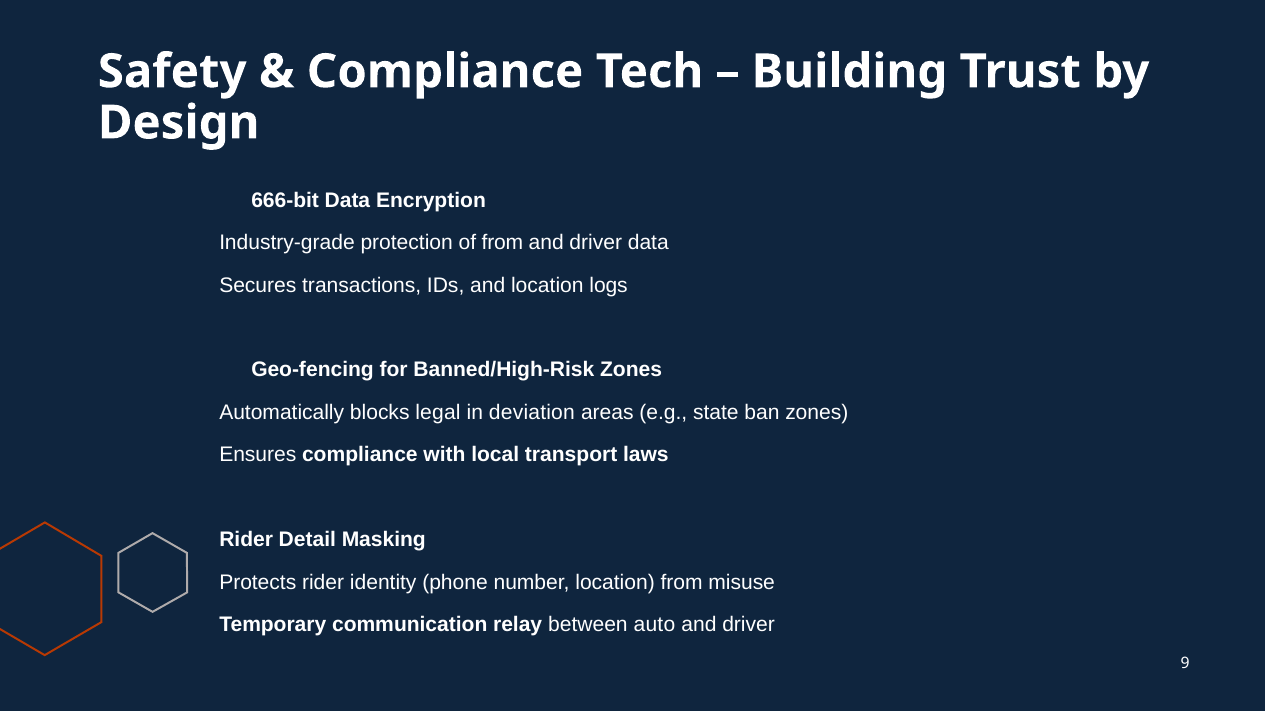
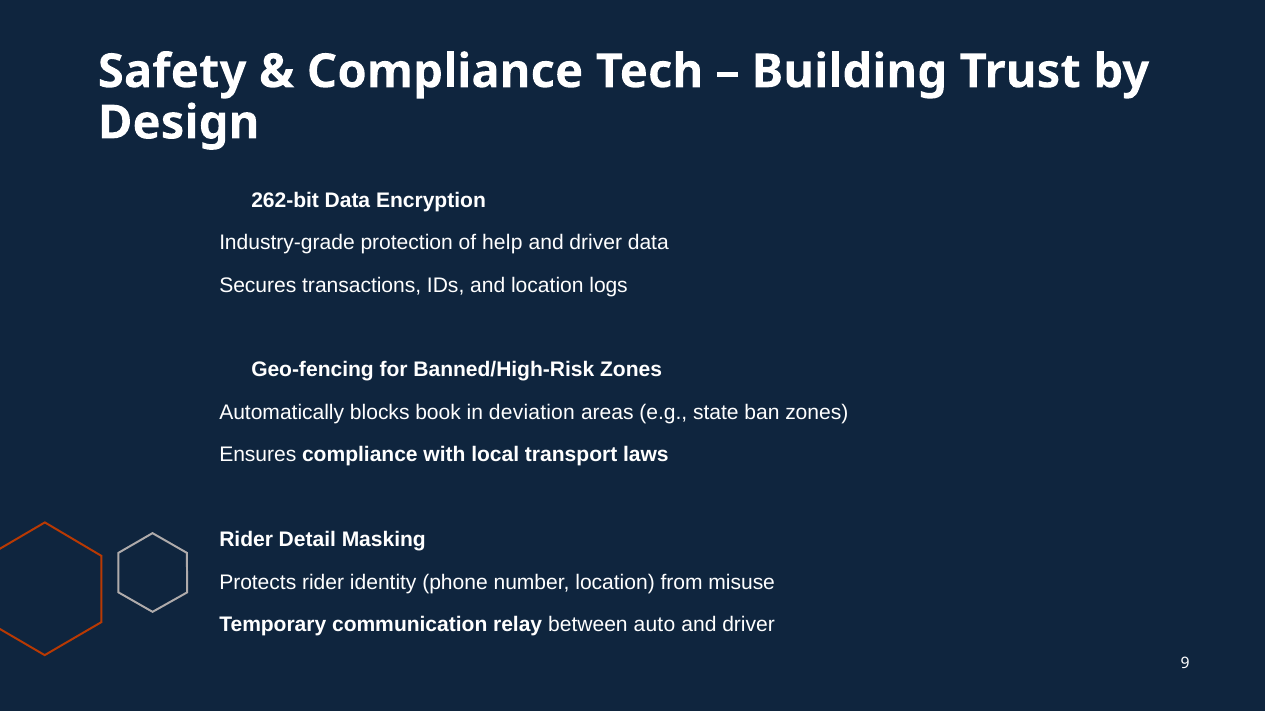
666-bit: 666-bit -> 262-bit (285, 200)
of from: from -> help (502, 243)
legal: legal -> book (438, 413)
